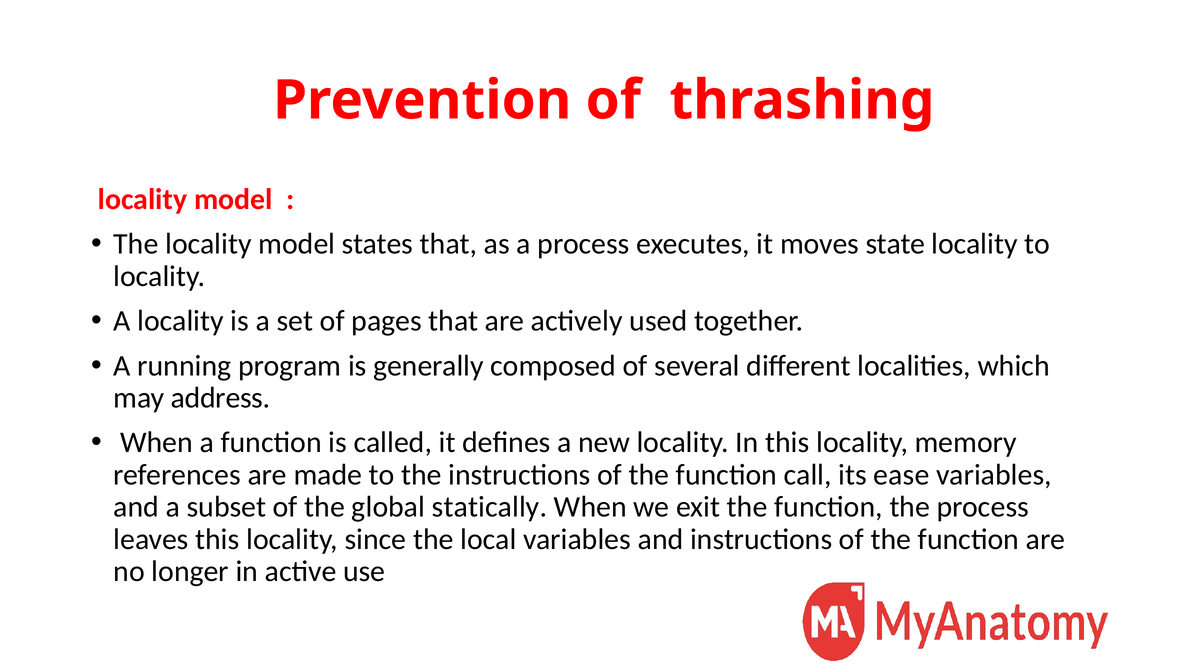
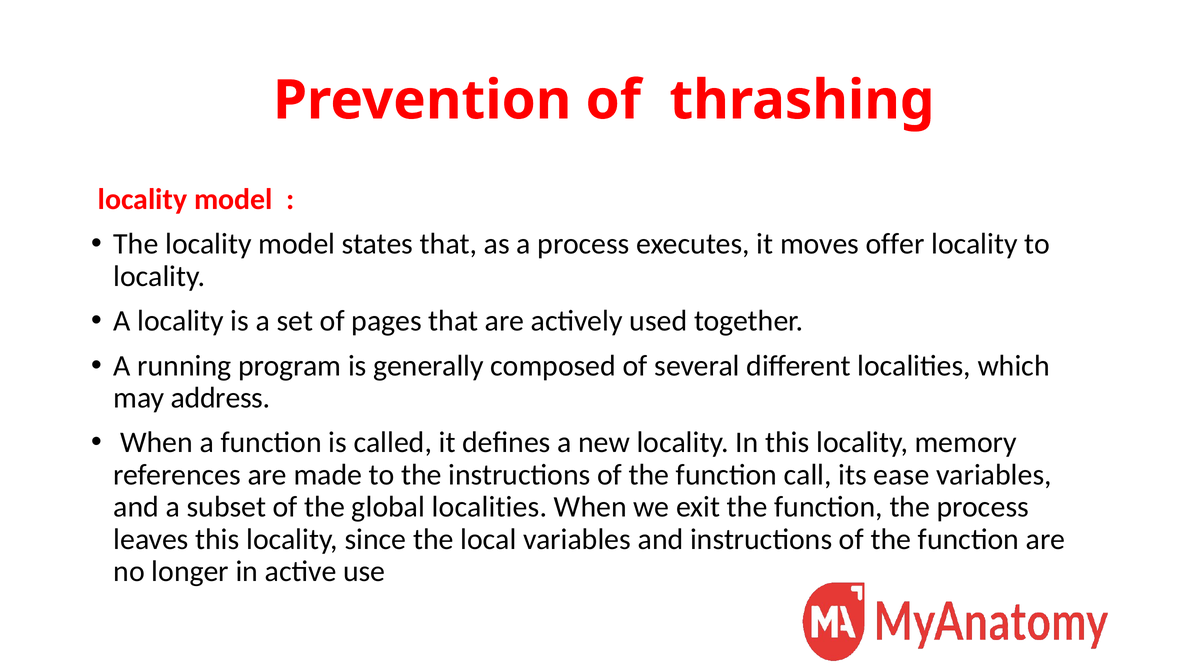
state: state -> offer (895, 244)
global statically: statically -> localities (489, 507)
